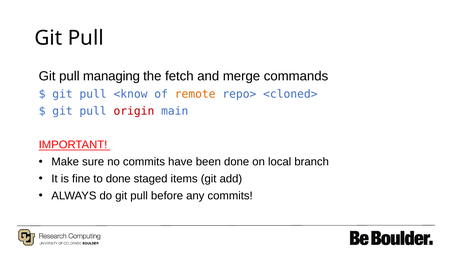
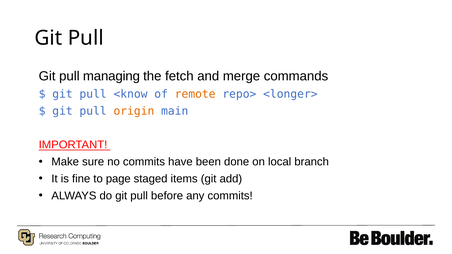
<cloned>: <cloned> -> <longer> (290, 94)
origin colour: red -> orange (134, 111)
to done: done -> page (118, 179)
